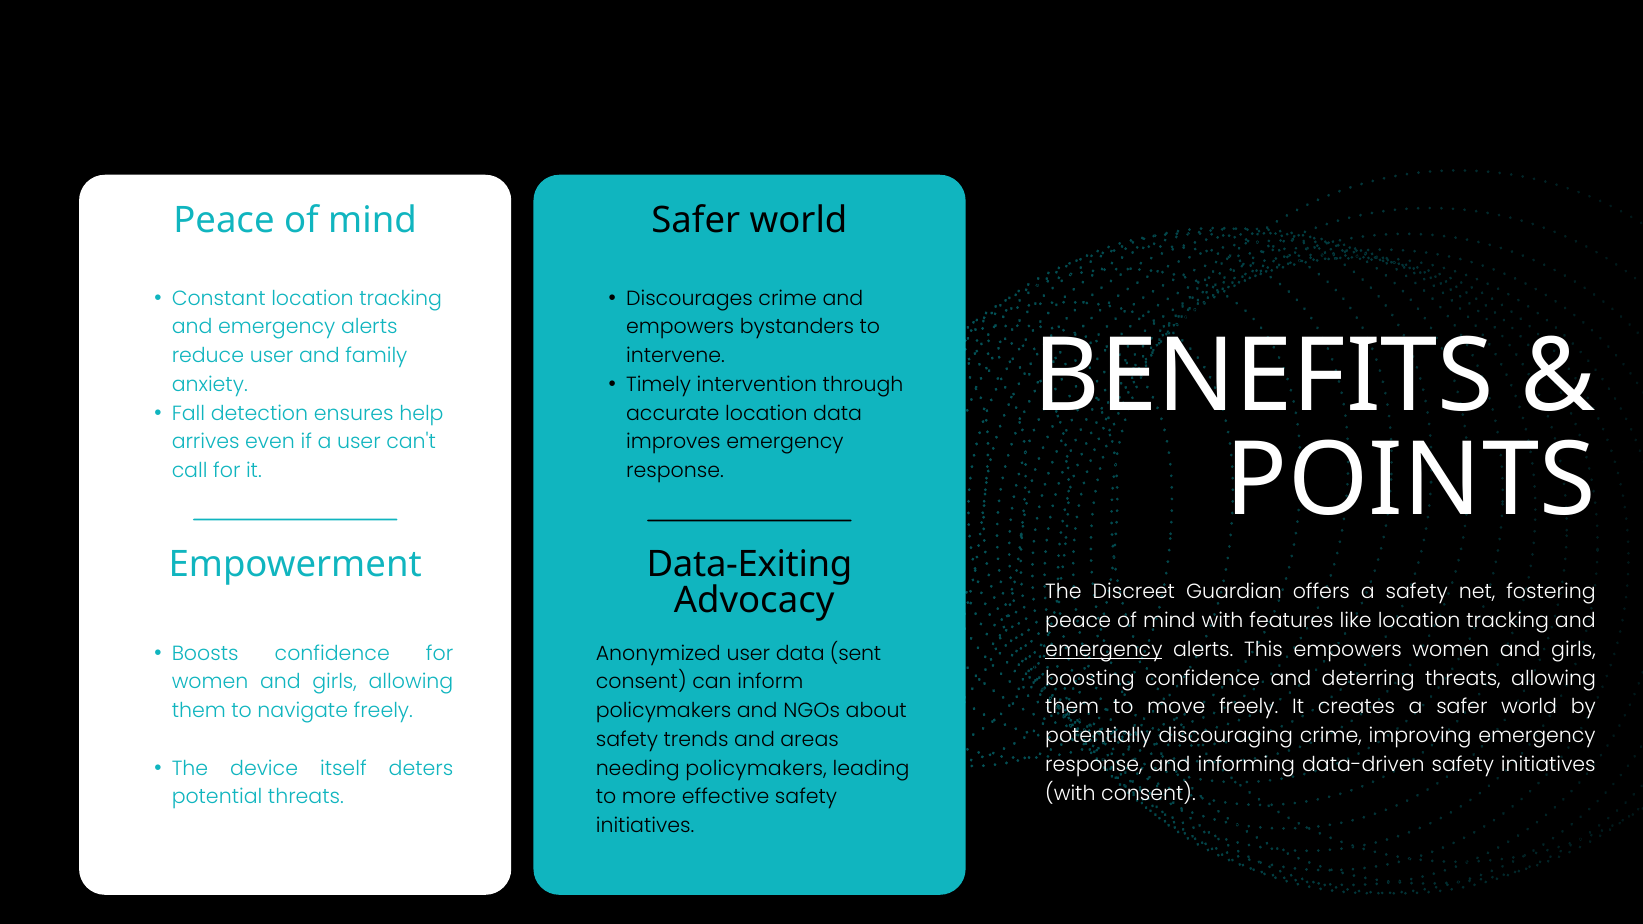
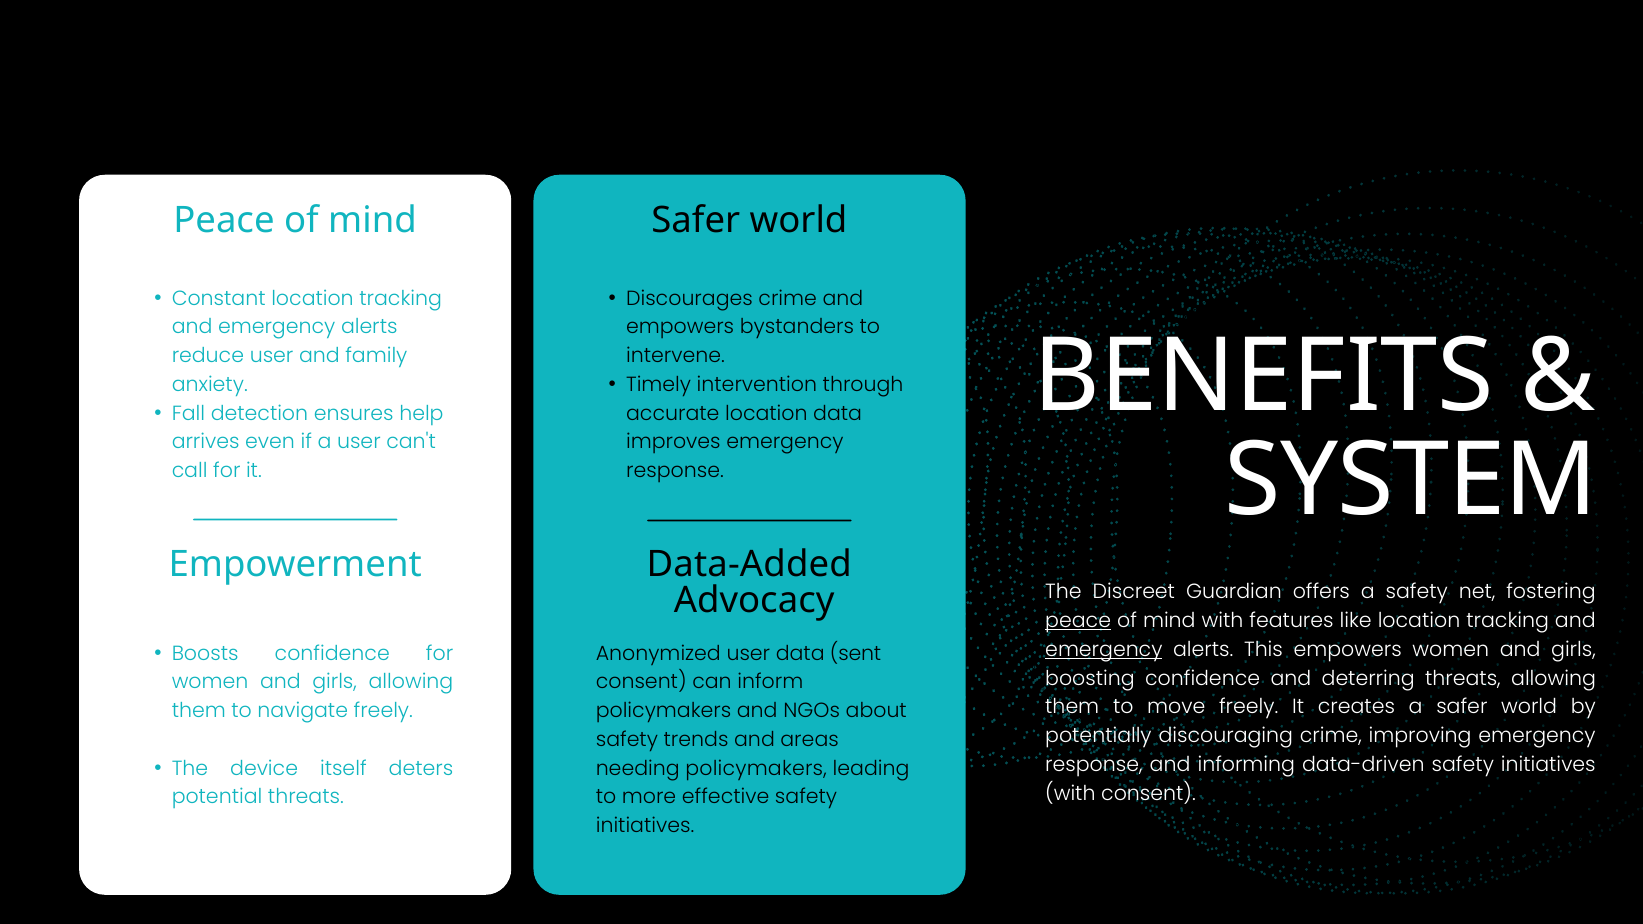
POINTS: POINTS -> SYSTEM (1412, 481)
Data-Exiting: Data-Exiting -> Data-Added (749, 564)
peace underline: none -> present (1078, 621)
